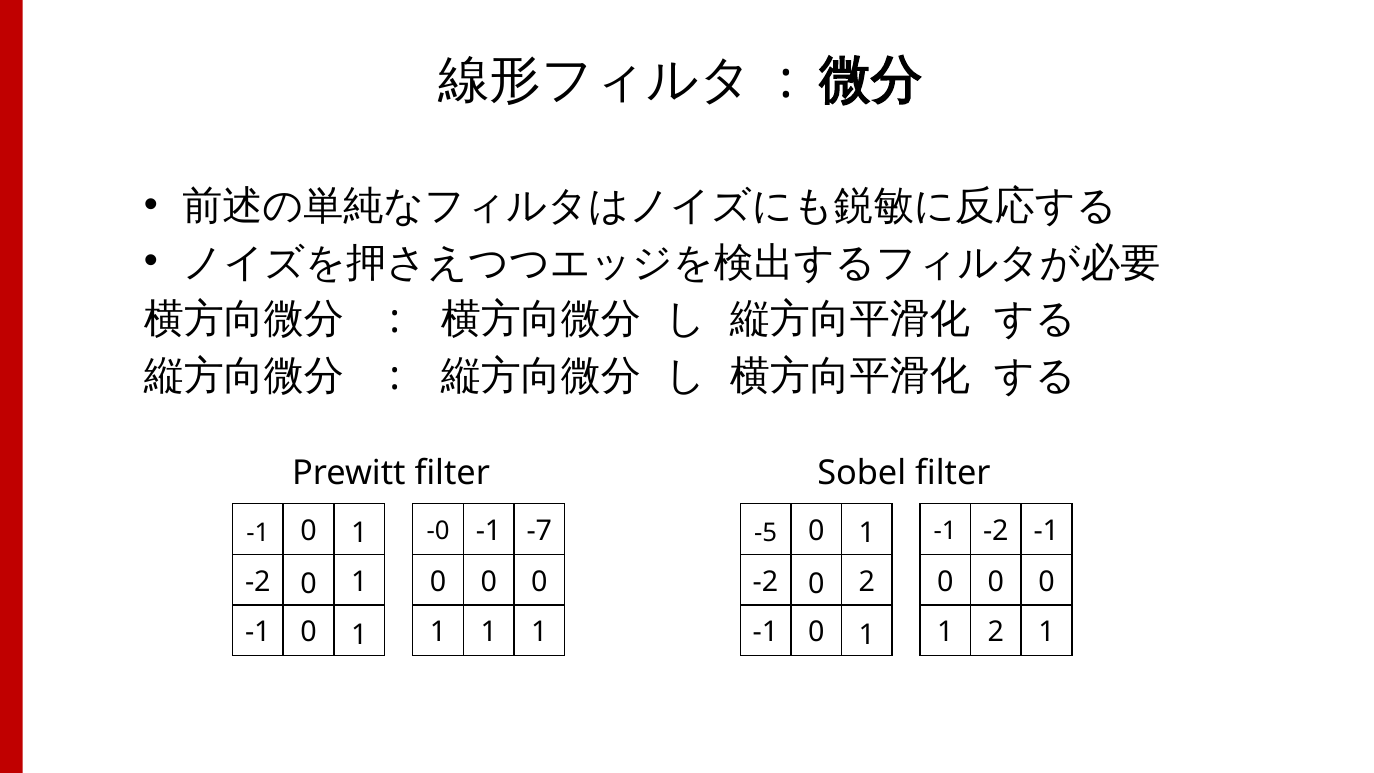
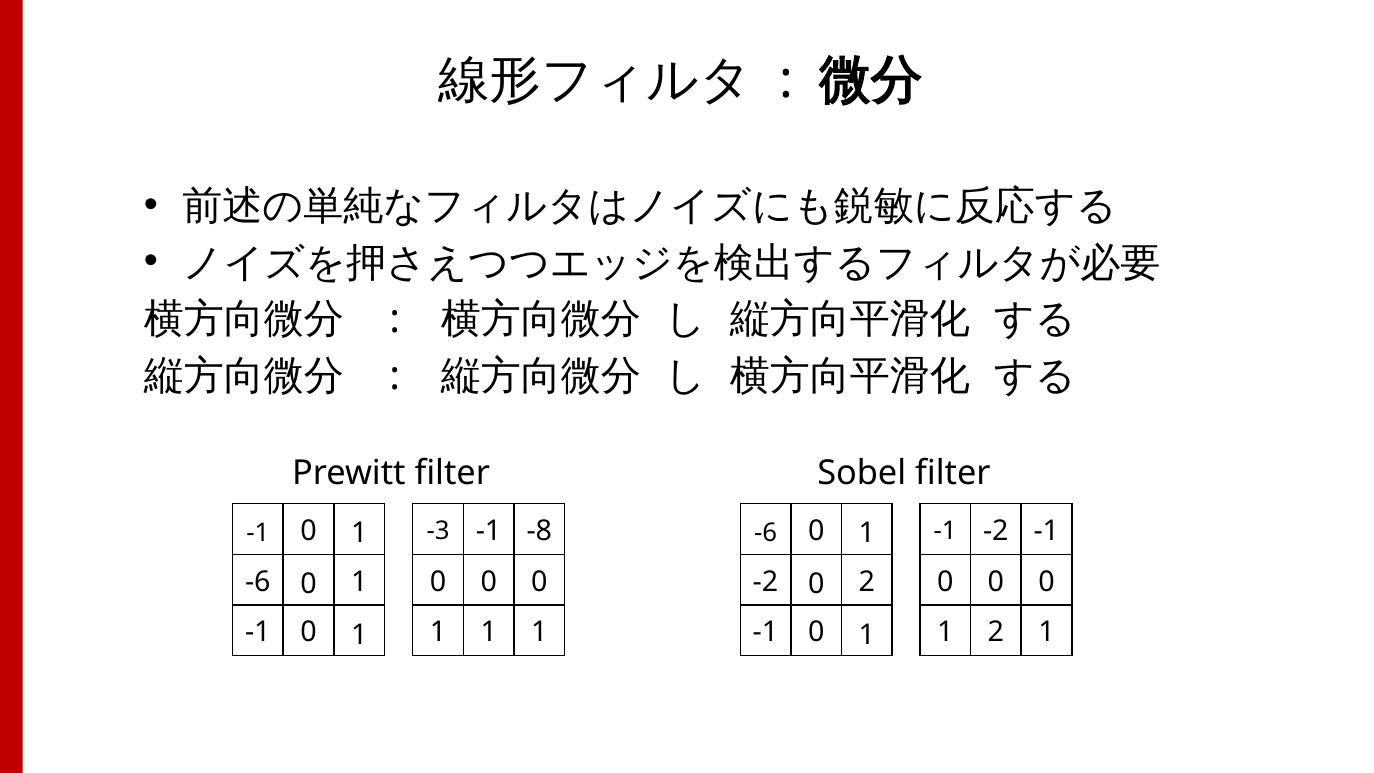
-7: -7 -> -8 (539, 531)
-0: -0 -> -3 (438, 531)
-5: -5 -> -6 (766, 533)
-2: -2 -> -6 (258, 582)
